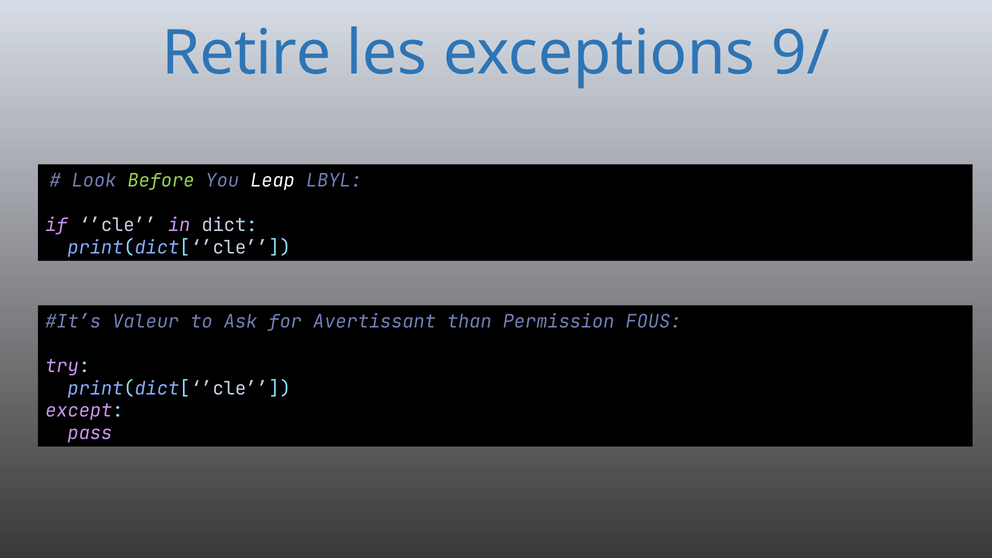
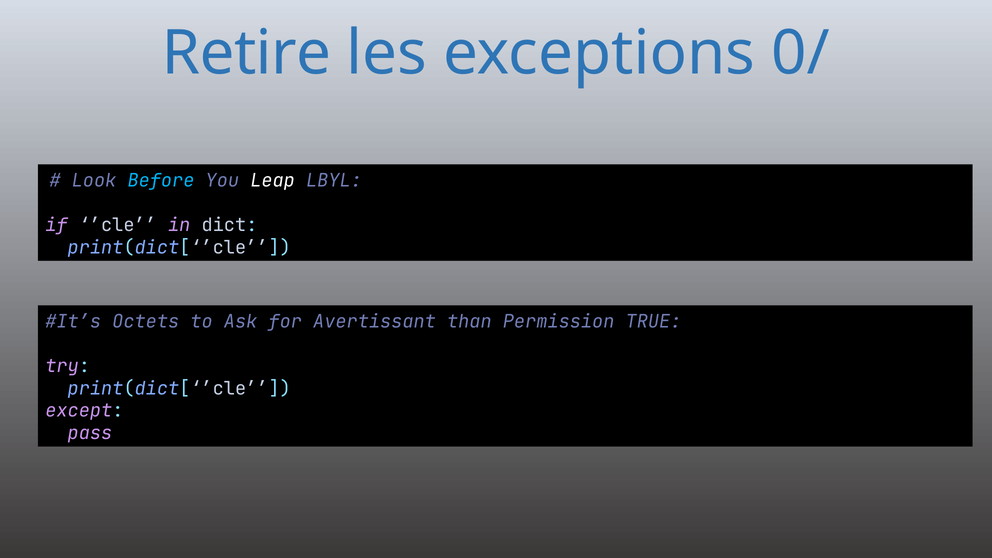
9/: 9/ -> 0/ (800, 54)
Before colour: light green -> light blue (161, 180)
Valeur: Valeur -> Octets (146, 321)
FOUS: FOUS -> TRUE (653, 321)
